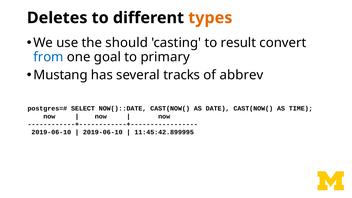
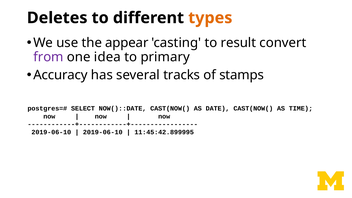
should: should -> appear (127, 43)
from colour: blue -> purple (48, 57)
goal: goal -> idea (107, 57)
Mustang: Mustang -> Accuracy (61, 75)
abbrev: abbrev -> stamps (242, 75)
